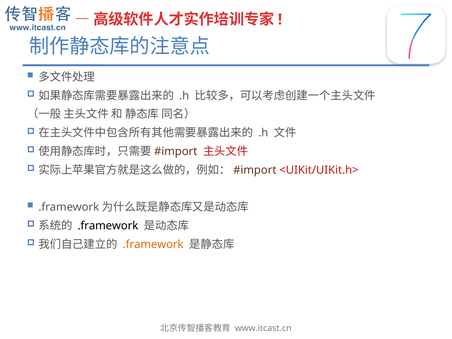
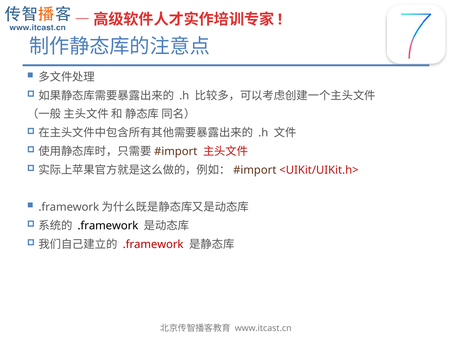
.framework colour: orange -> red (153, 244)
